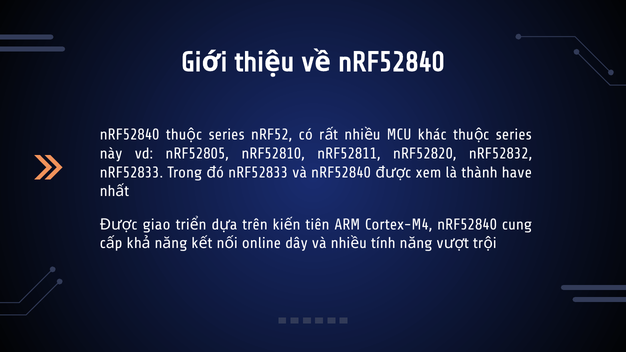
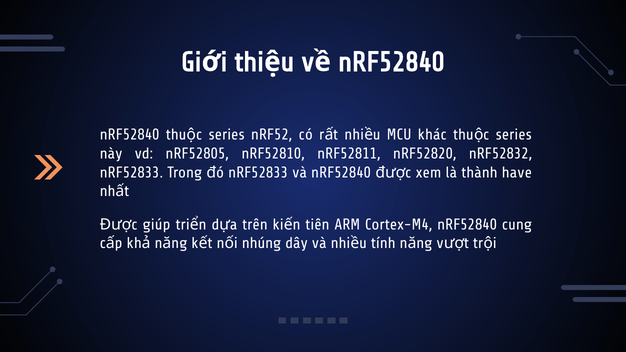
giao: giao -> giúp (157, 225)
online: online -> nhúng (262, 243)
